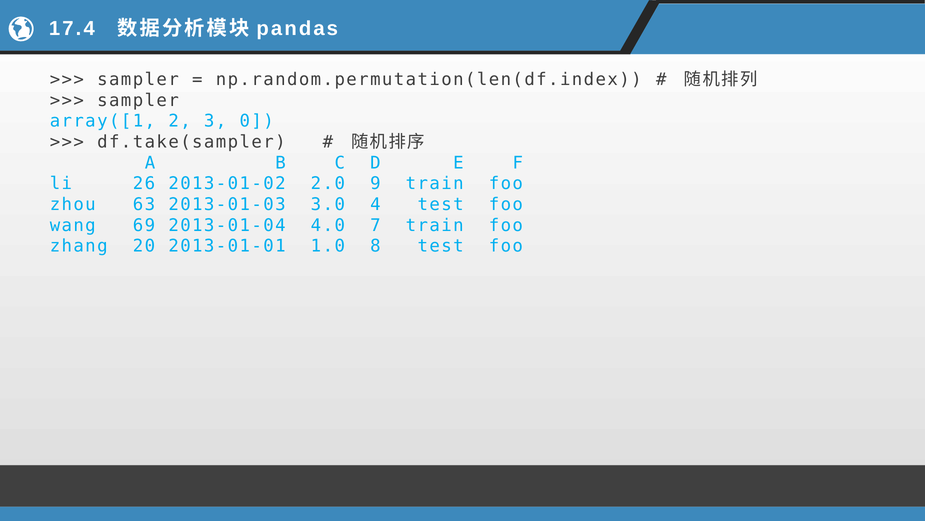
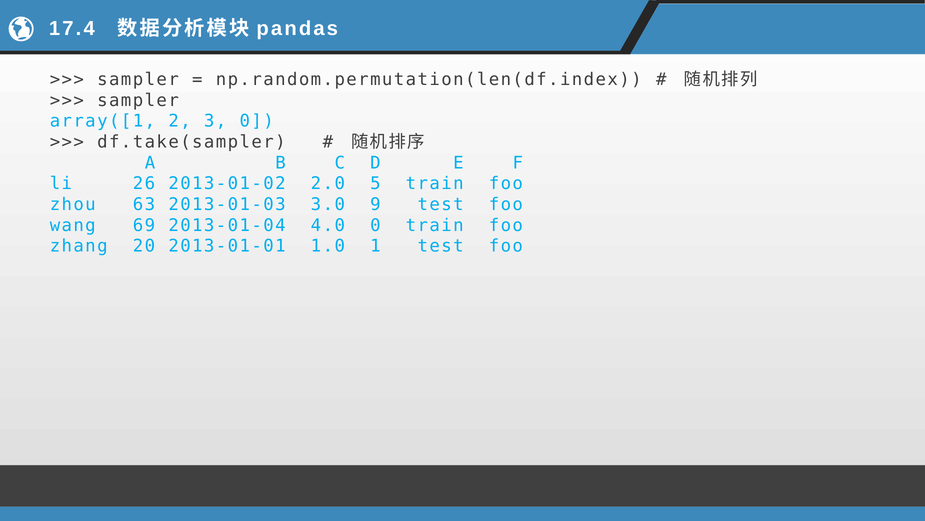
9: 9 -> 5 (375, 183)
4: 4 -> 9 (375, 204)
4.0 7: 7 -> 0 (375, 225)
8: 8 -> 1 (375, 246)
